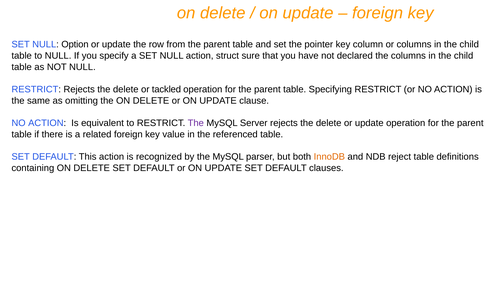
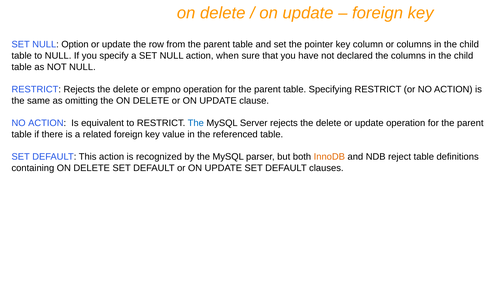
struct: struct -> when (227, 56)
tackled: tackled -> empno (166, 90)
The colour: purple -> blue (196, 123)
